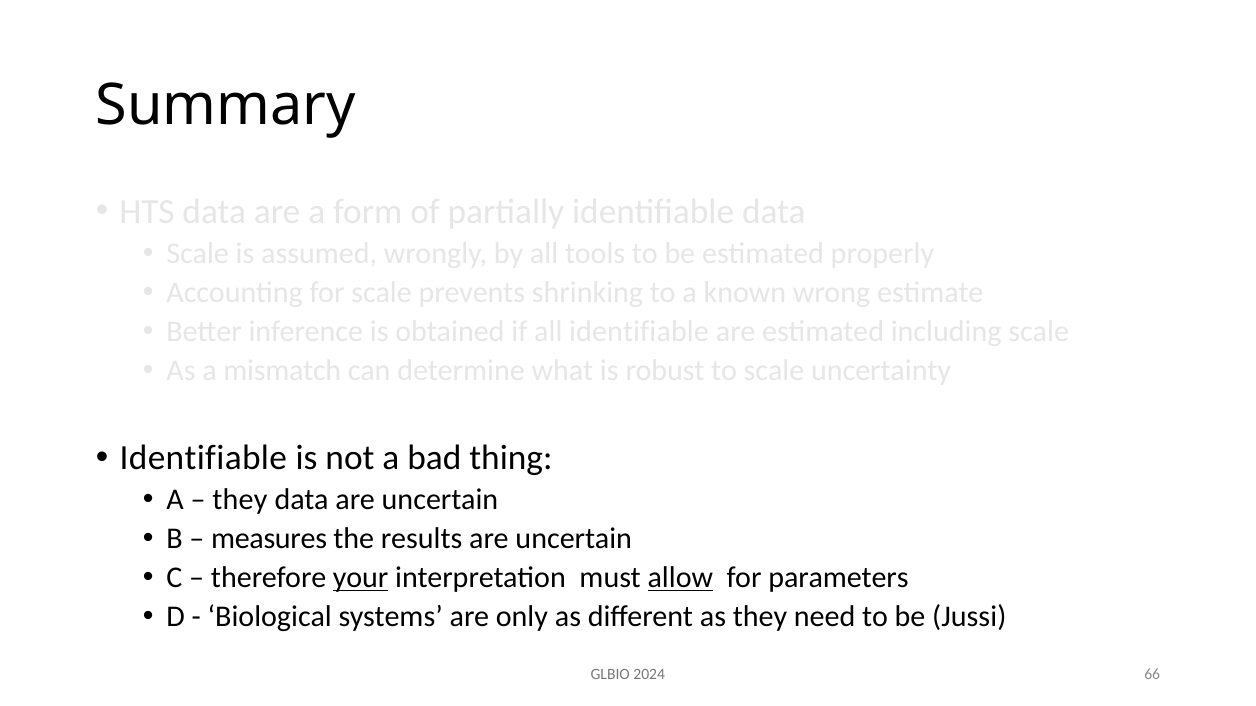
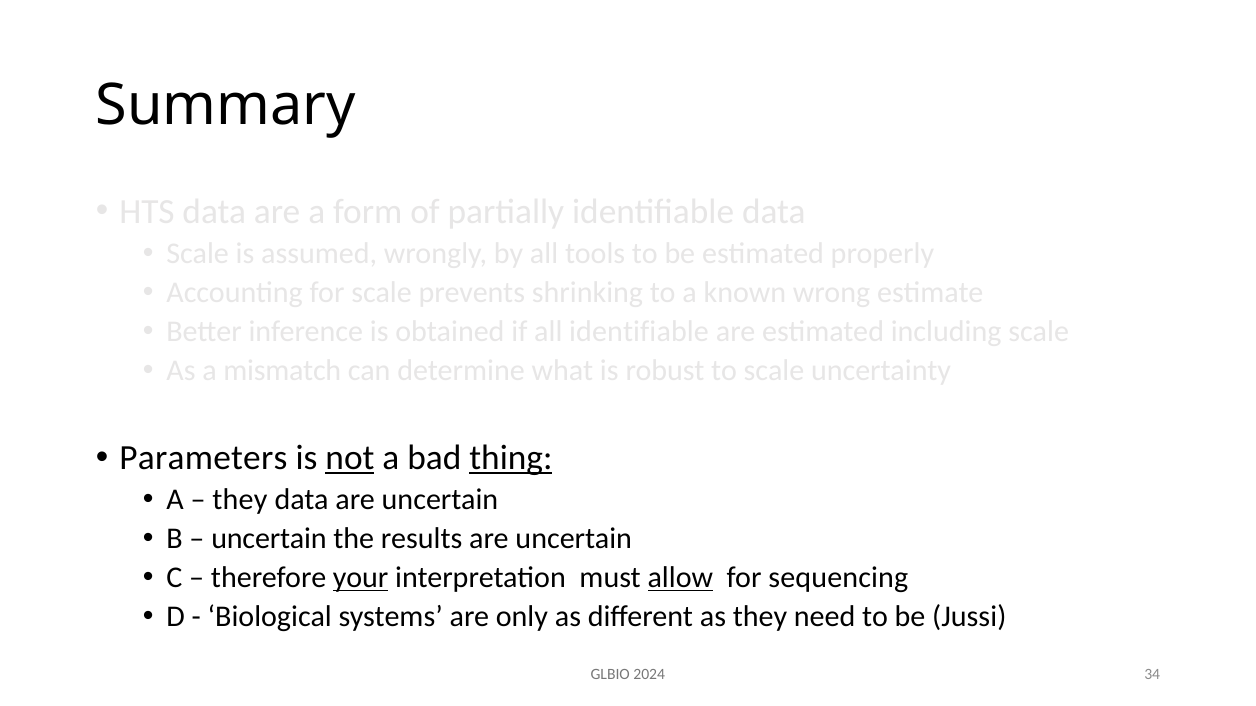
Identifiable: Identifiable -> Parameters (203, 458)
not underline: none -> present (350, 458)
thing underline: none -> present (511, 458)
measures: measures -> uncertain (269, 539)
parameters: parameters -> sequencing (838, 578)
66: 66 -> 34 (1152, 675)
